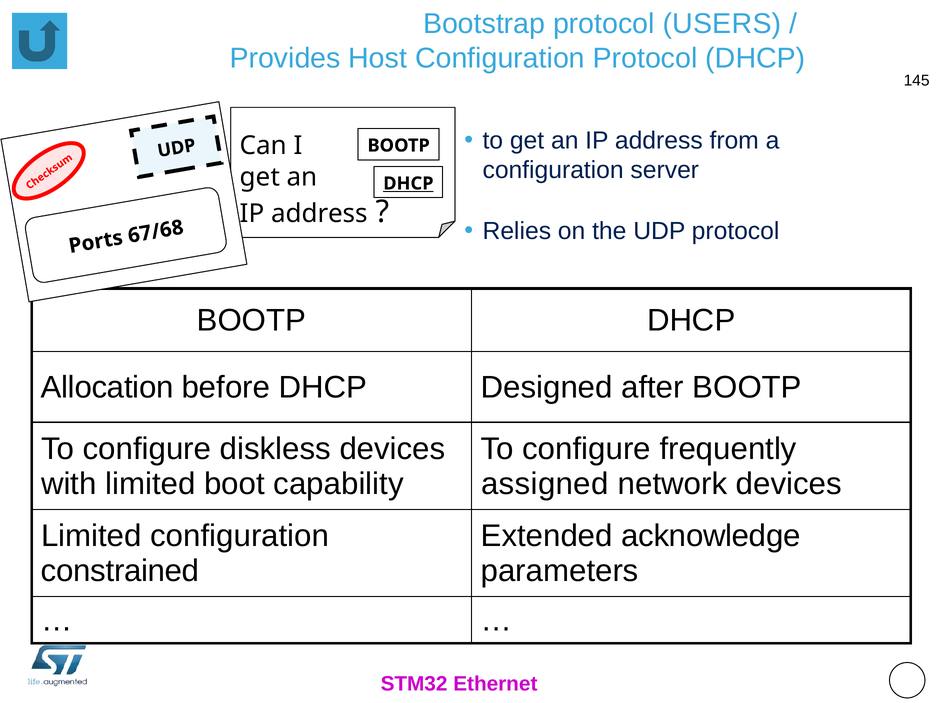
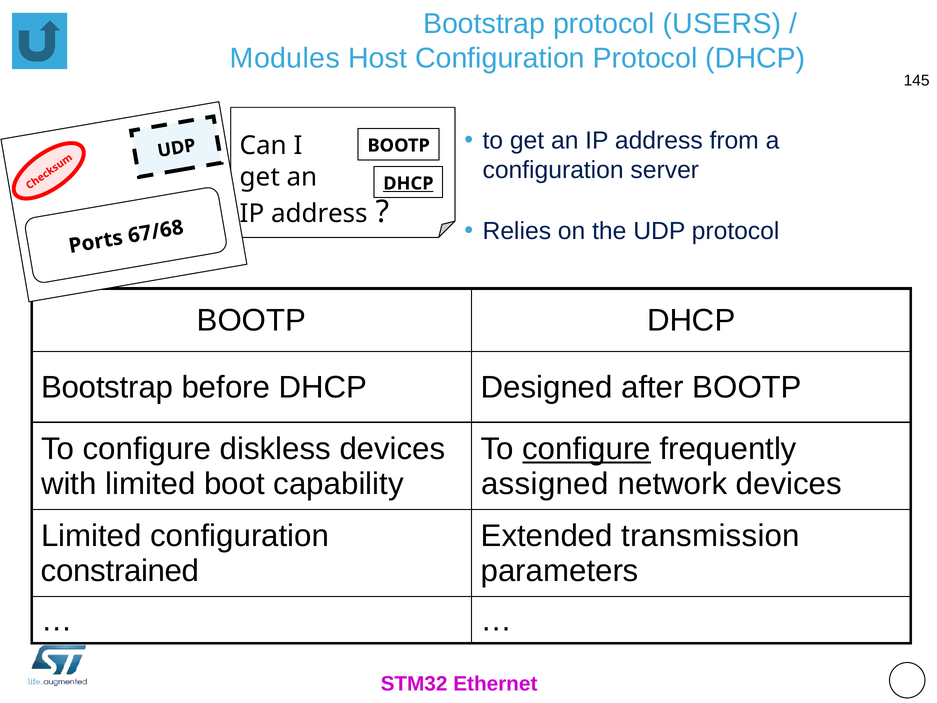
Provides: Provides -> Modules (285, 58)
Allocation: Allocation -> Bootstrap (107, 387)
configure underline: none -> present (587, 449)
acknowledge: acknowledge -> transmission (711, 536)
